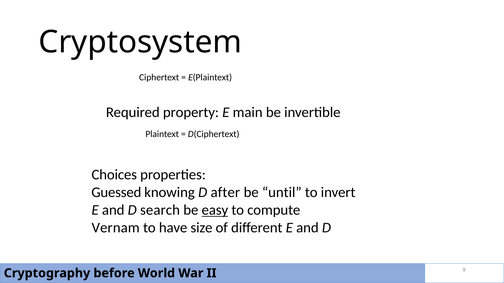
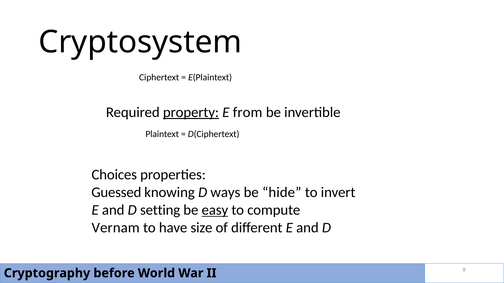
property underline: none -> present (191, 112)
main: main -> from (248, 112)
after: after -> ways (225, 193)
until: until -> hide (282, 193)
search: search -> setting (160, 210)
